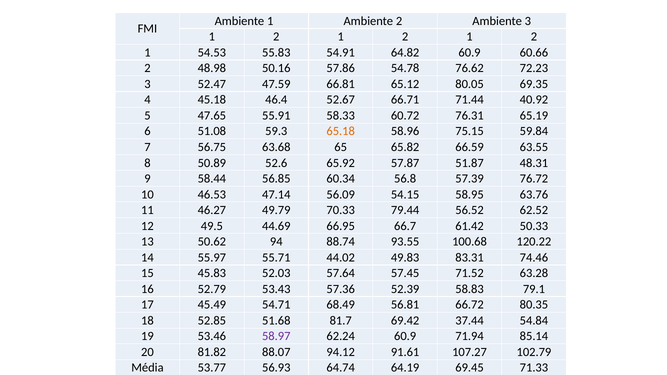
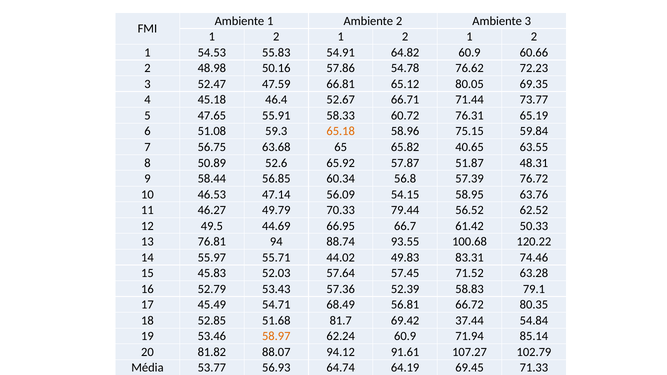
40.92: 40.92 -> 73.77 (534, 100)
66.59: 66.59 -> 40.65 (470, 147)
50.62: 50.62 -> 76.81 (212, 242)
58.97 colour: purple -> orange (276, 336)
